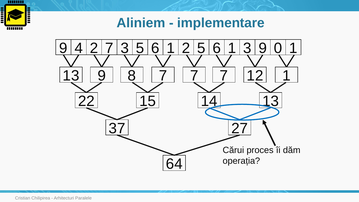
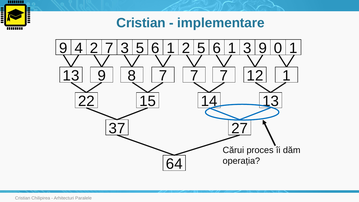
Aliniem: Aliniem -> Cristian (141, 23)
